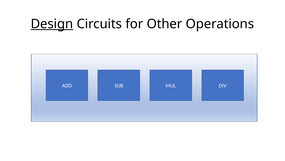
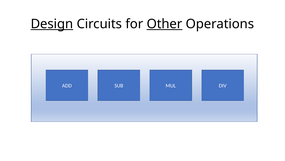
Other underline: none -> present (164, 24)
